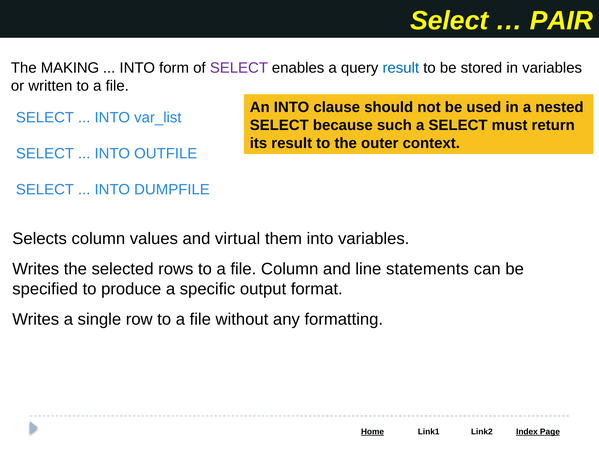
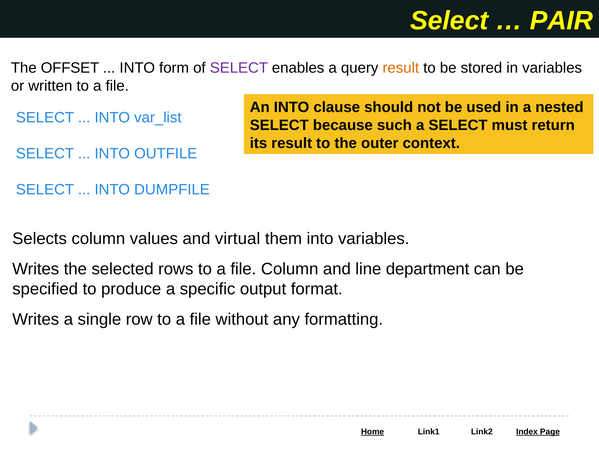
MAKING: MAKING -> OFFSET (70, 68)
result colour: blue -> orange (401, 68)
statements: statements -> department (428, 269)
